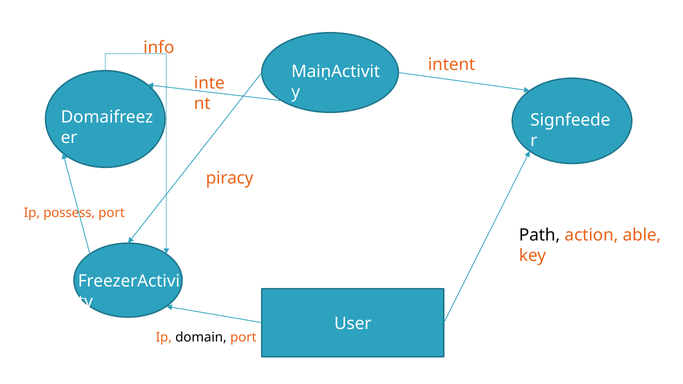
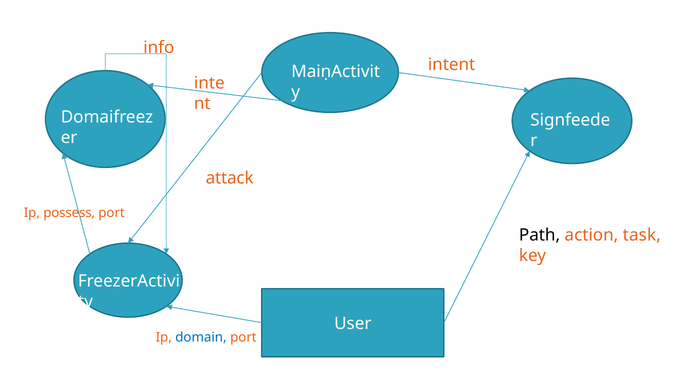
piracy: piracy -> attack (230, 178)
able: able -> task (642, 235)
domain colour: black -> blue (201, 338)
